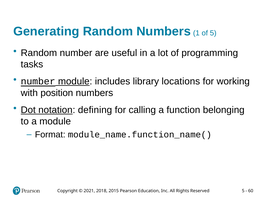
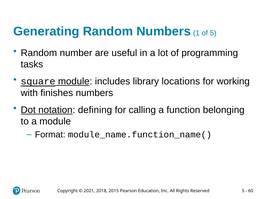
number: number -> square (38, 82)
position: position -> finishes (57, 93)
